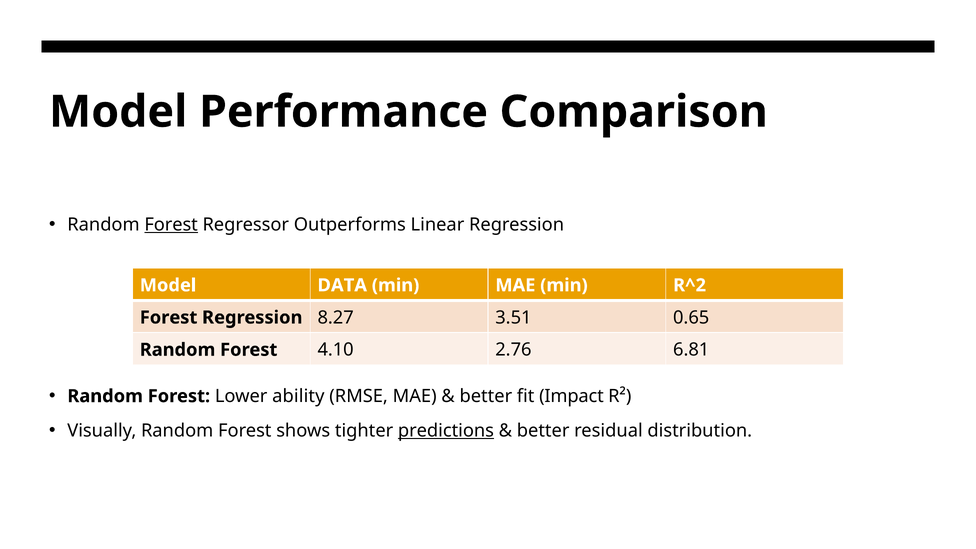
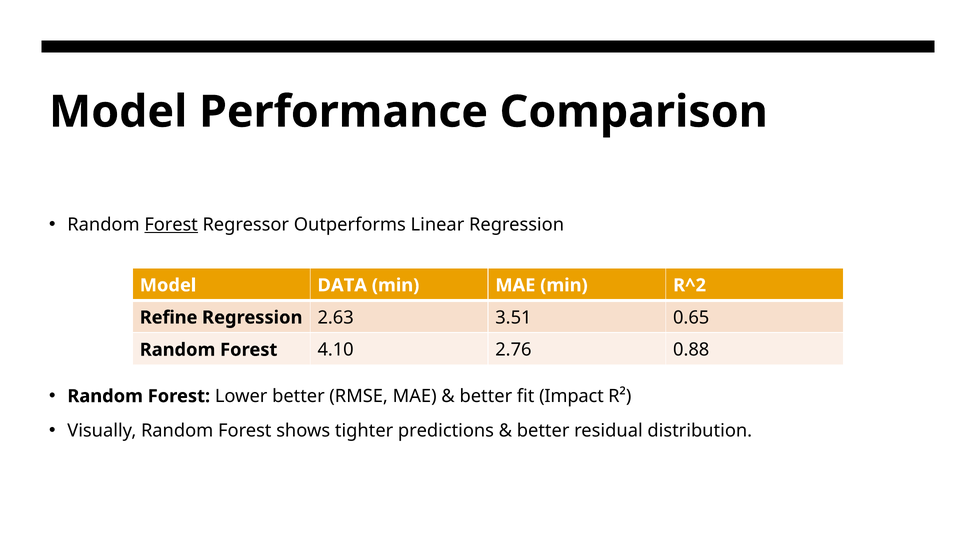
Forest: Forest -> Refine (169, 318)
8.27: 8.27 -> 2.63 (336, 318)
6.81: 6.81 -> 0.88 (691, 350)
Lower ability: ability -> better (298, 396)
predictions underline: present -> none (446, 430)
